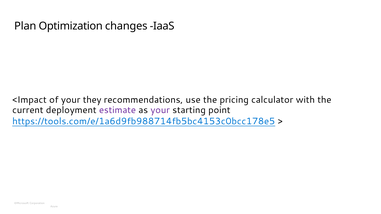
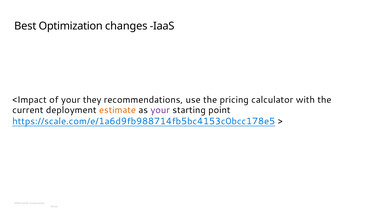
Plan: Plan -> Best (25, 26)
estimate colour: purple -> orange (117, 110)
https://tools.com/e/1a6d9fb988714fb5bc4153c0bcc178e5: https://tools.com/e/1a6d9fb988714fb5bc4153c0bcc178e5 -> https://scale.com/e/1a6d9fb988714fb5bc4153c0bcc178e5 (144, 121)
